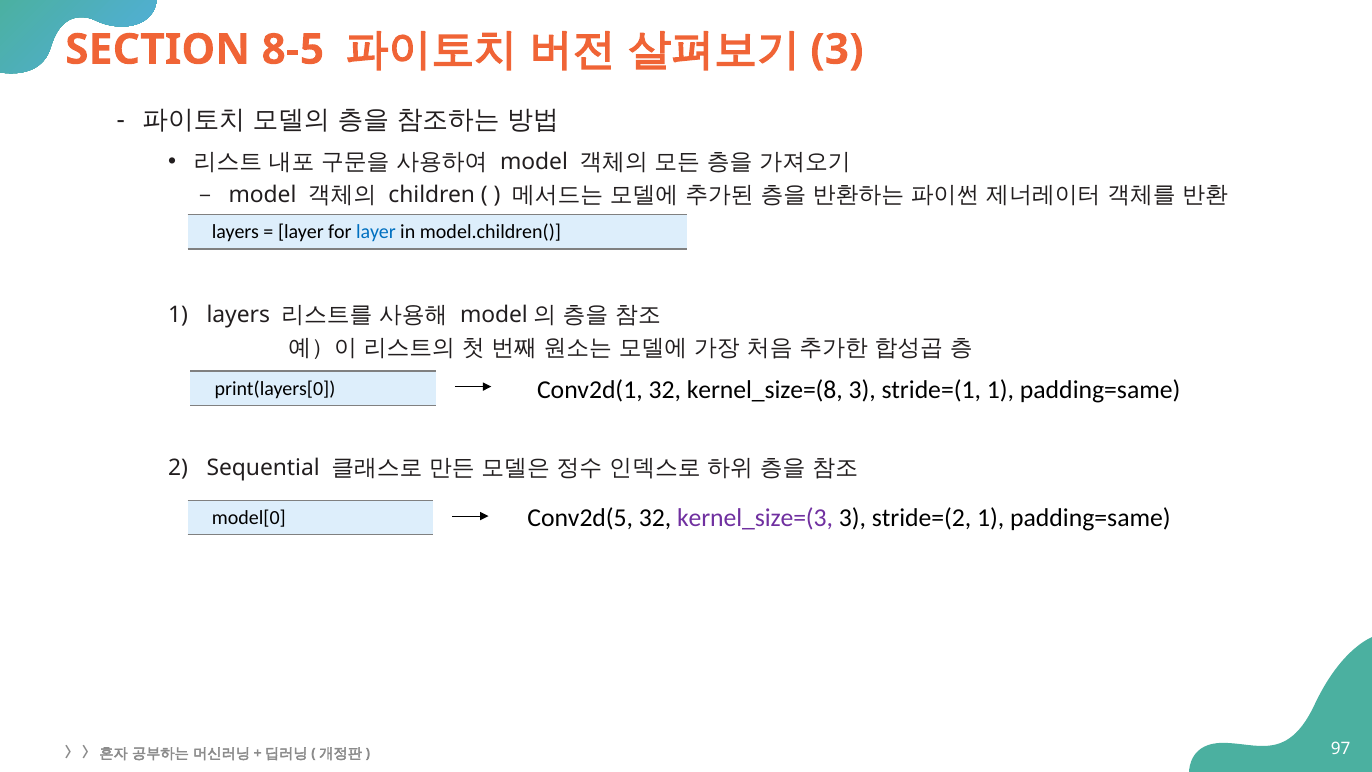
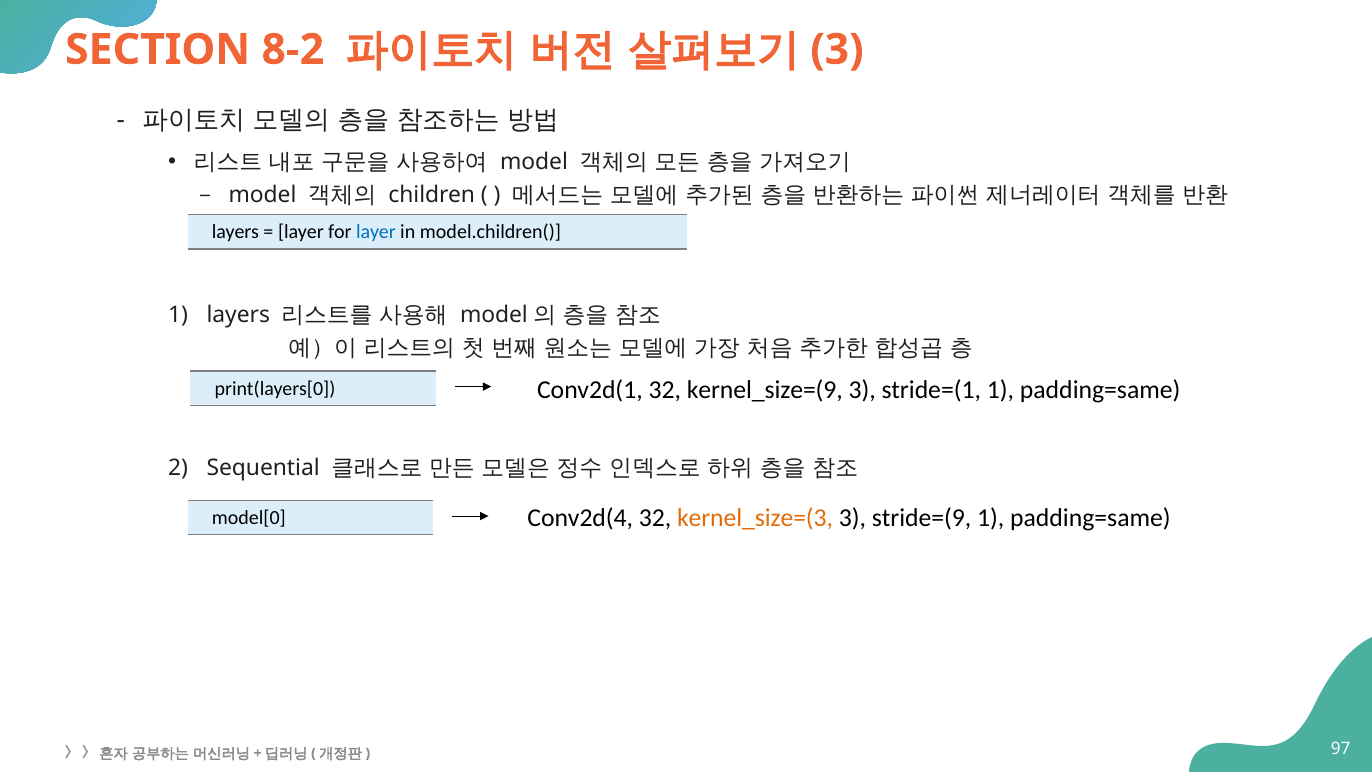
8-5: 8-5 -> 8-2 (293, 50)
kernel_size=(8: kernel_size=(8 -> kernel_size=(9 (765, 389)
Conv2d(5: Conv2d(5 -> Conv2d(4 (580, 517)
kernel_size=(3 colour: purple -> orange (755, 517)
stride=(2: stride=(2 -> stride=(9 (922, 517)
